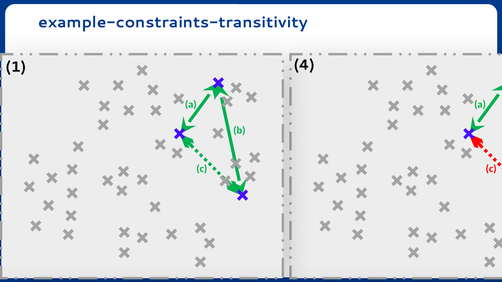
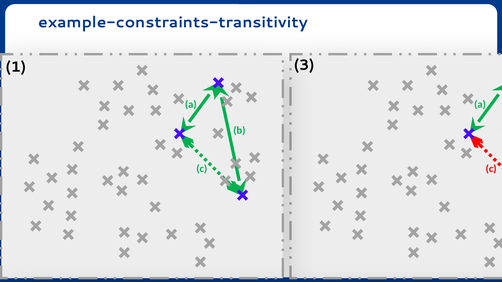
4: 4 -> 3 (304, 65)
